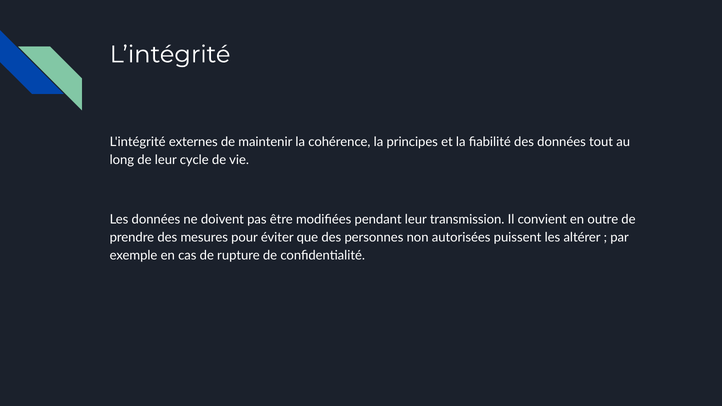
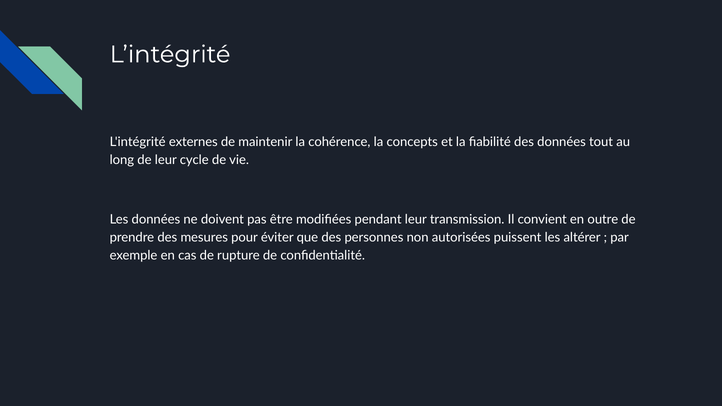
principes: principes -> concepts (412, 142)
